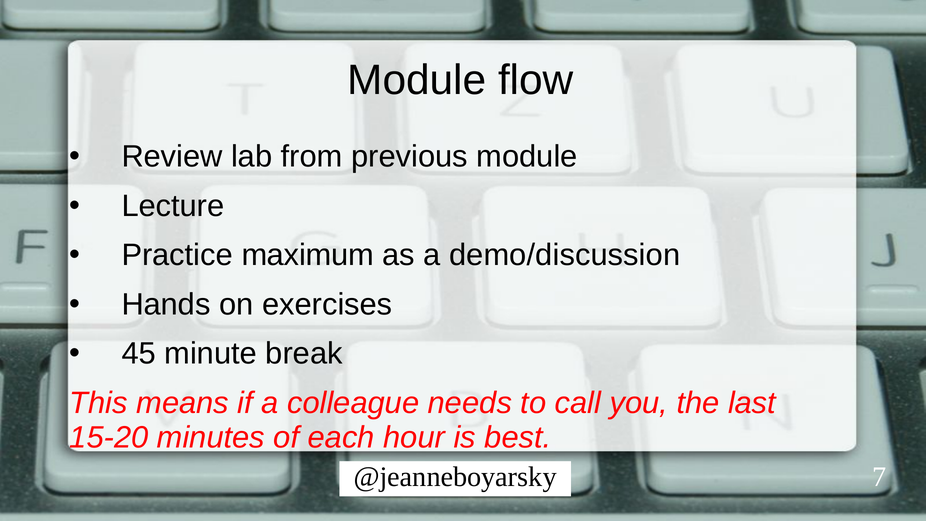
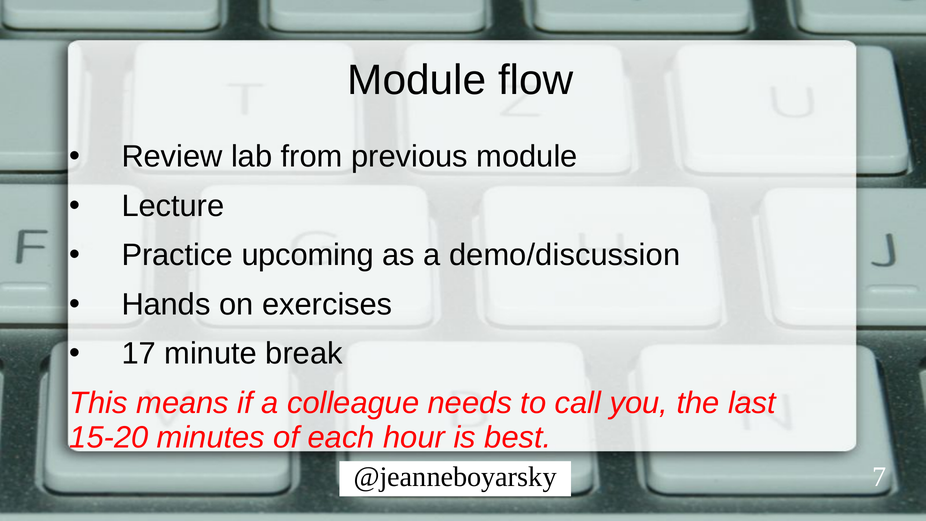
maximum: maximum -> upcoming (308, 255)
45: 45 -> 17 (139, 354)
